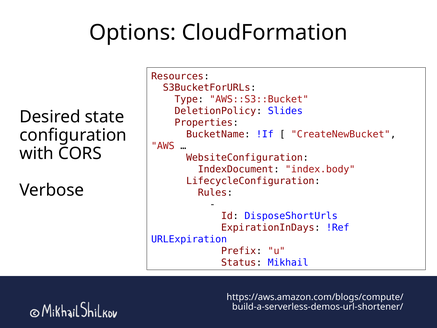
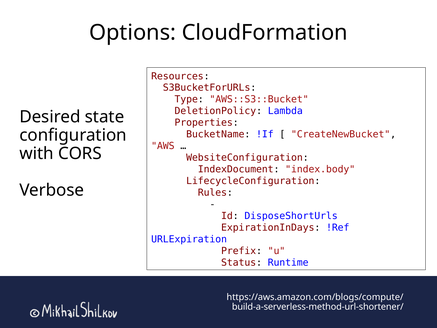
Slides: Slides -> Lambda (285, 111)
Mikhail: Mikhail -> Runtime (288, 262)
build-a-serverless-demos-url-shortener/: build-a-serverless-demos-url-shortener/ -> build-a-serverless-method-url-shortener/ (318, 307)
